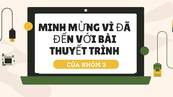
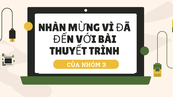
MINH: MINH -> NHÀN (52, 28)
